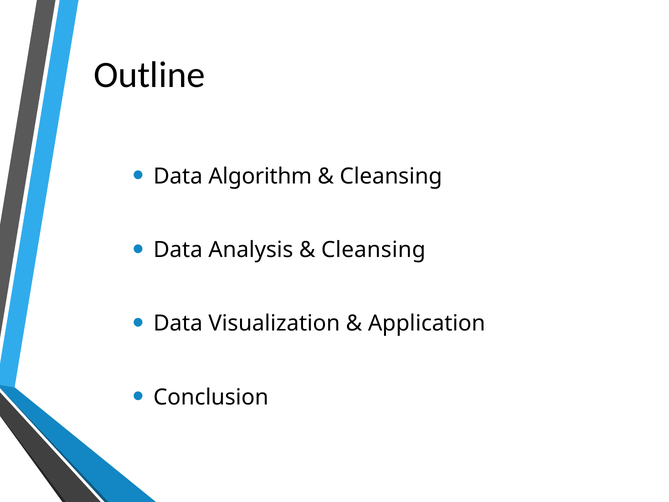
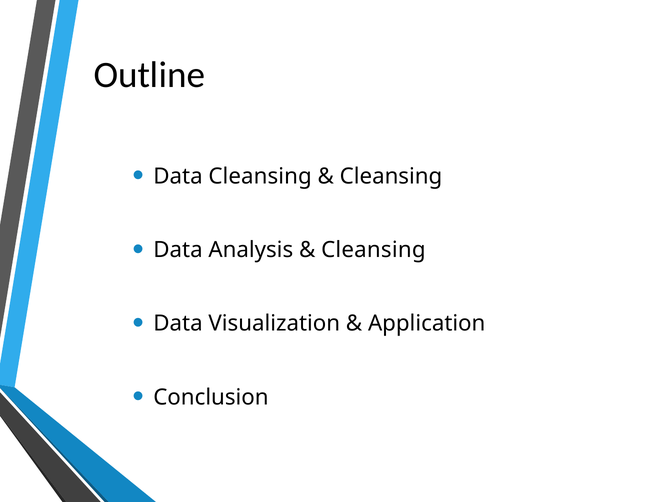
Data Algorithm: Algorithm -> Cleansing (260, 176)
